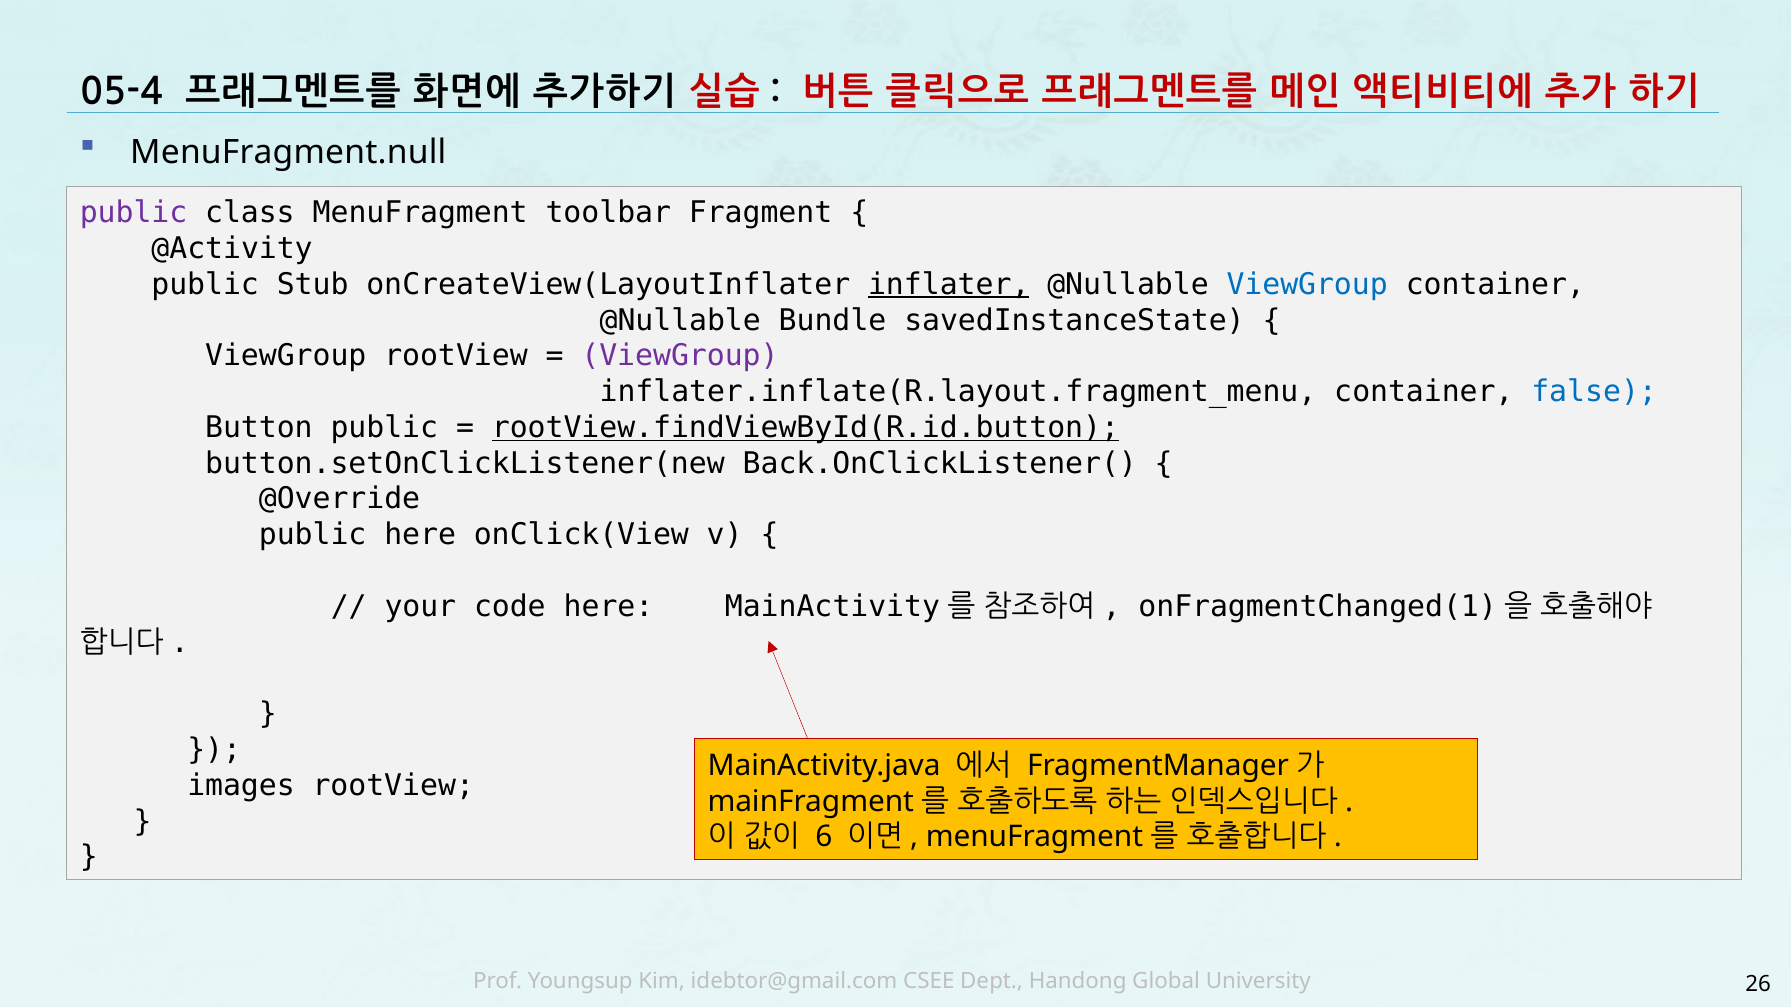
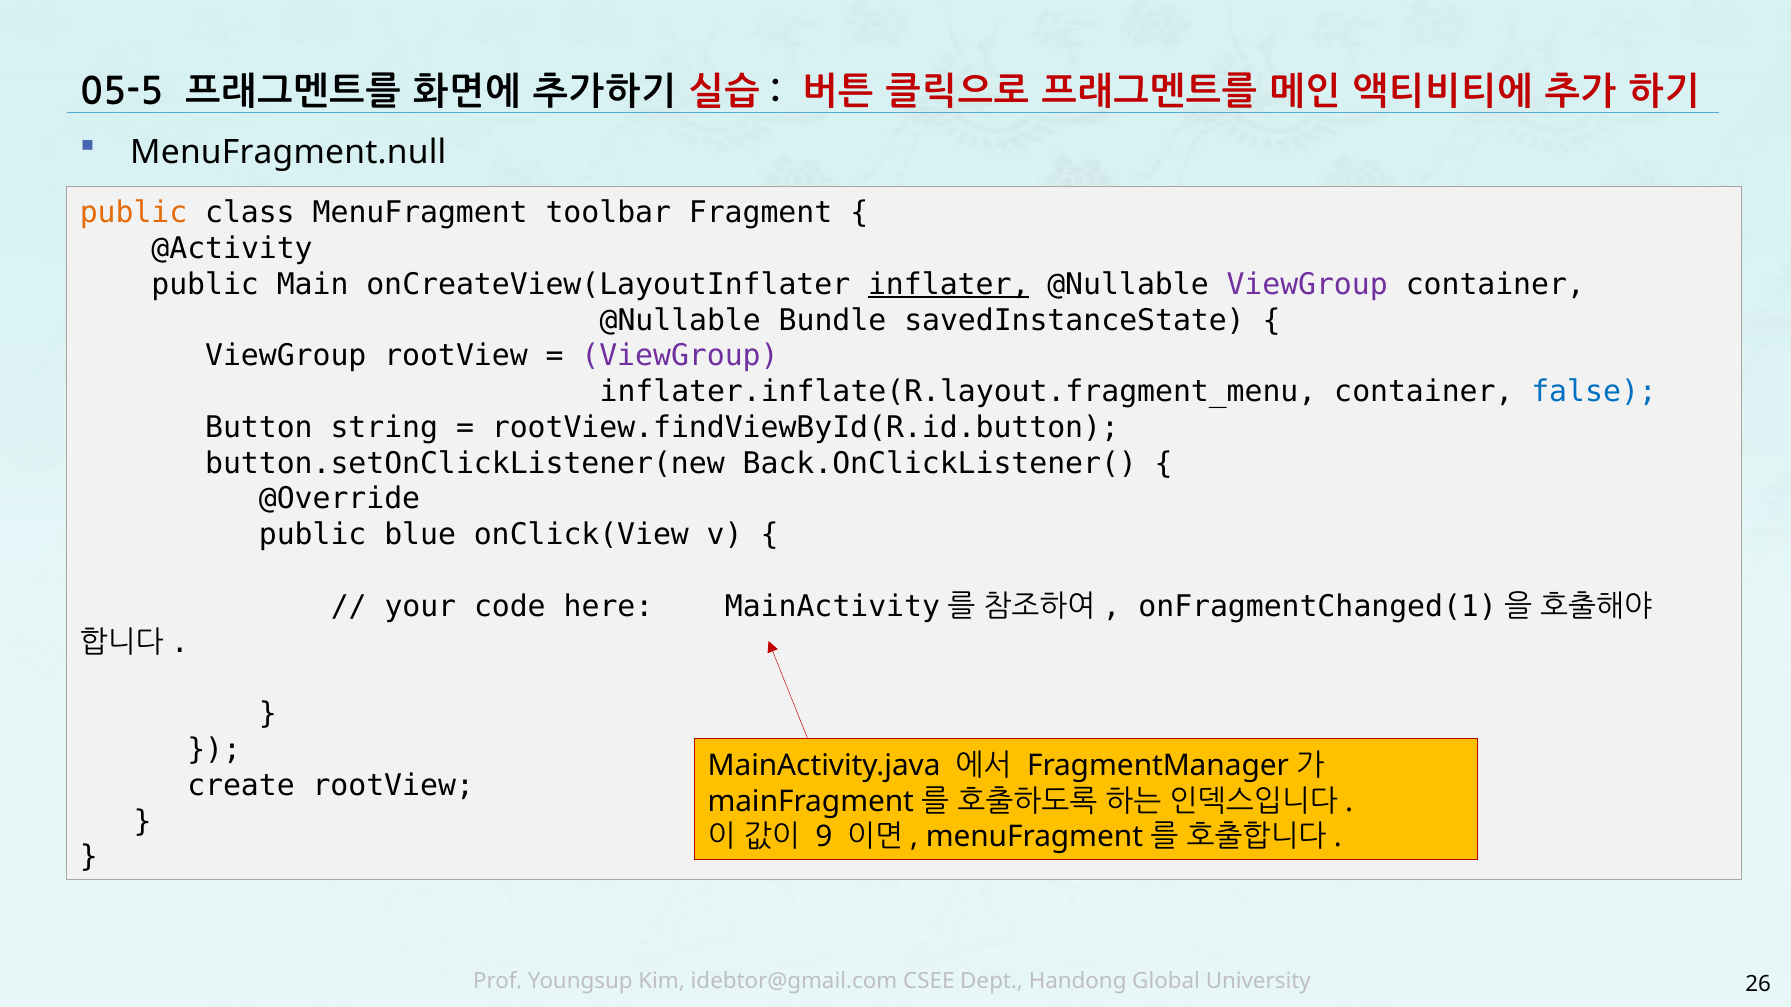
05-4: 05-4 -> 05-5 (122, 92)
public colour: purple -> orange (134, 213)
Stub: Stub -> Main (313, 285)
ViewGroup colour: blue -> purple (1307, 285)
Button public: public -> string (384, 428)
rootView.findViewById(R.id.button underline: present -> none (805, 428)
public here: here -> blue (420, 535)
images: images -> create (241, 786)
6: 6 -> 9 (824, 837)
